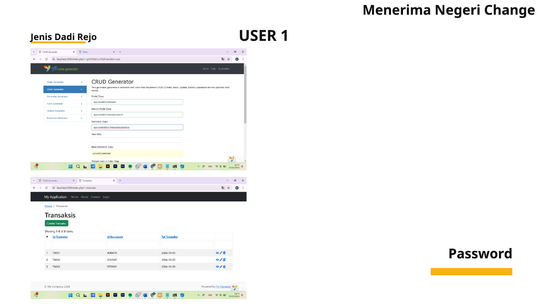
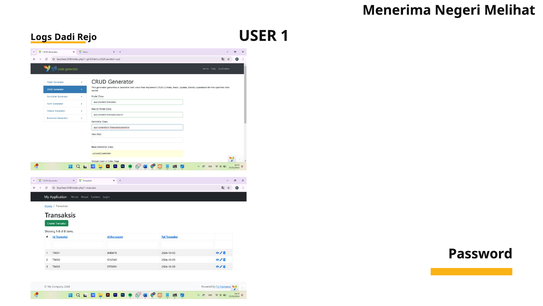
Change: Change -> Melihat (510, 10)
Jenis: Jenis -> Logs (41, 37)
